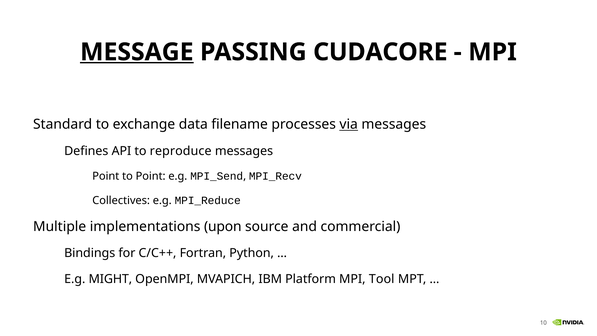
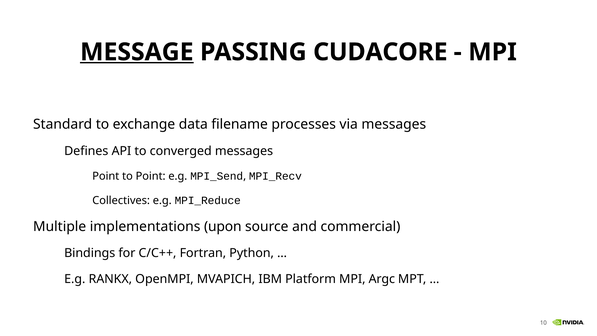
via underline: present -> none (349, 124)
reproduce: reproduce -> converged (181, 151)
MIGHT: MIGHT -> RANKX (110, 279)
Tool: Tool -> Argc (382, 279)
